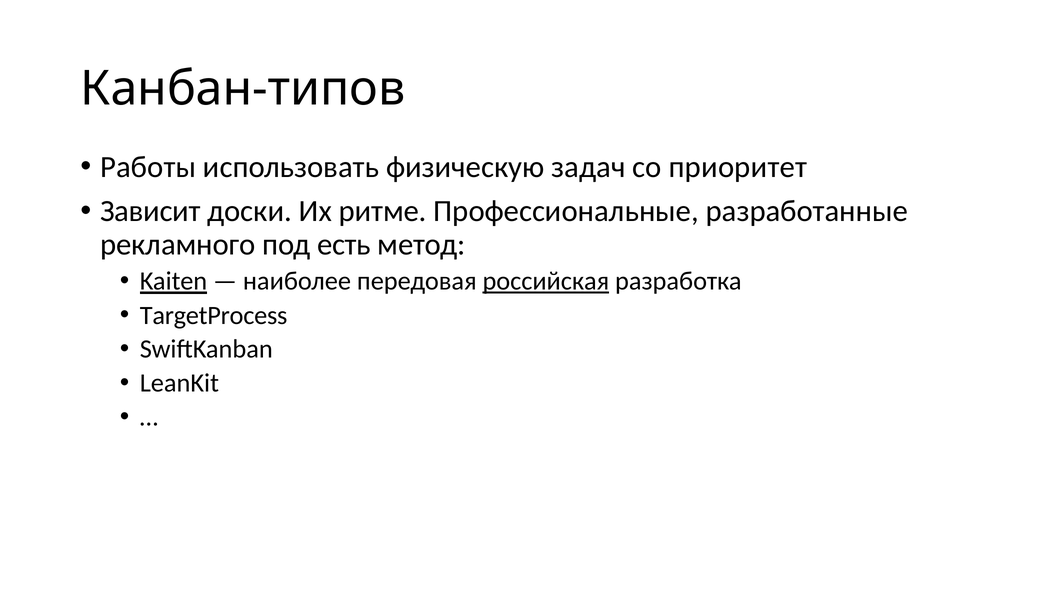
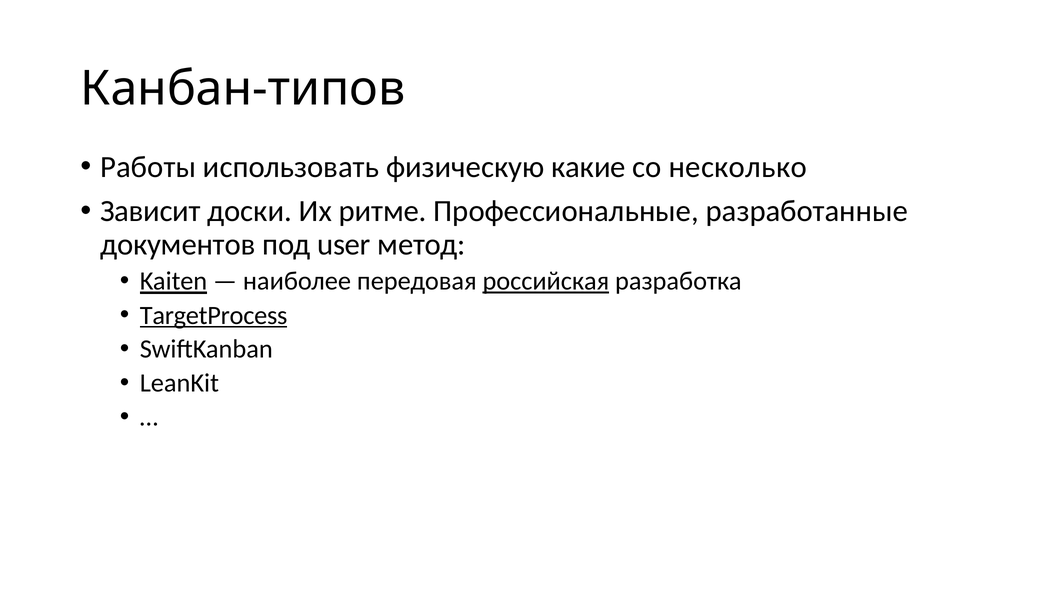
задач: задач -> какие (589, 167)
приоритет: приоритет -> несколько (738, 167)
рекламного: рекламного -> документов (178, 244)
есть: есть -> user (344, 244)
TargetProcess underline: none -> present (214, 315)
